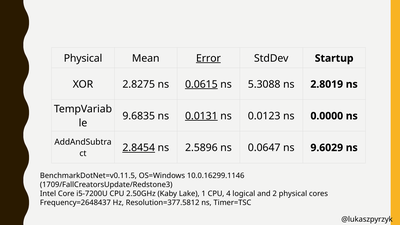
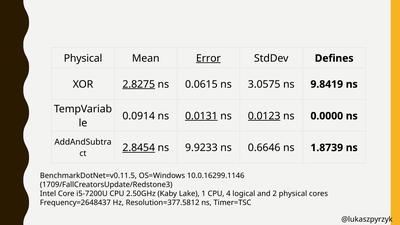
Startup: Startup -> Defines (334, 58)
2.8275 underline: none -> present (139, 84)
0.0615 underline: present -> none (201, 84)
5.3088: 5.3088 -> 3.0575 (264, 84)
2.8019: 2.8019 -> 9.8419 (327, 84)
9.6835: 9.6835 -> 0.0914 (139, 116)
0.0123 underline: none -> present (264, 116)
2.5896: 2.5896 -> 9.9233 (201, 148)
0.0647: 0.0647 -> 0.6646 (264, 148)
9.6029: 9.6029 -> 1.8739 (327, 148)
